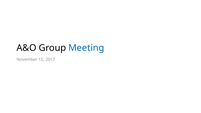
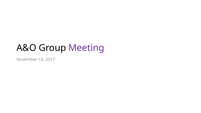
Meeting colour: blue -> purple (86, 48)
